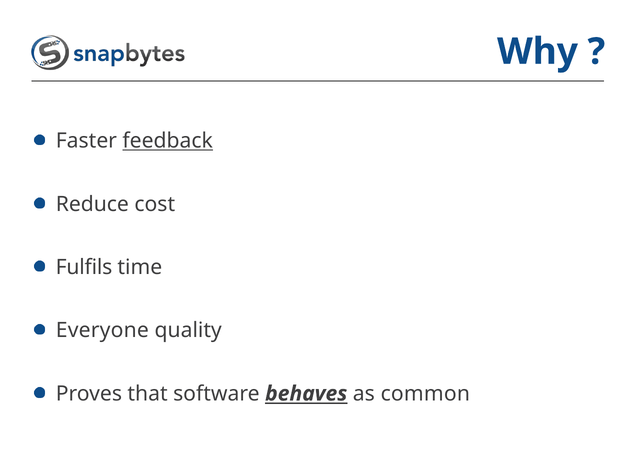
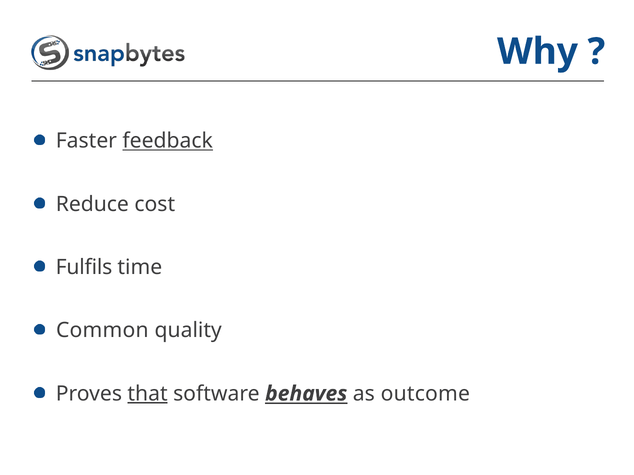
Everyone: Everyone -> Common (102, 331)
that underline: none -> present (148, 394)
common: common -> outcome (425, 394)
